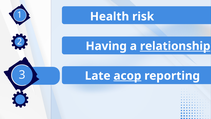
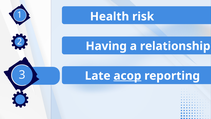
relationship underline: present -> none (175, 46)
